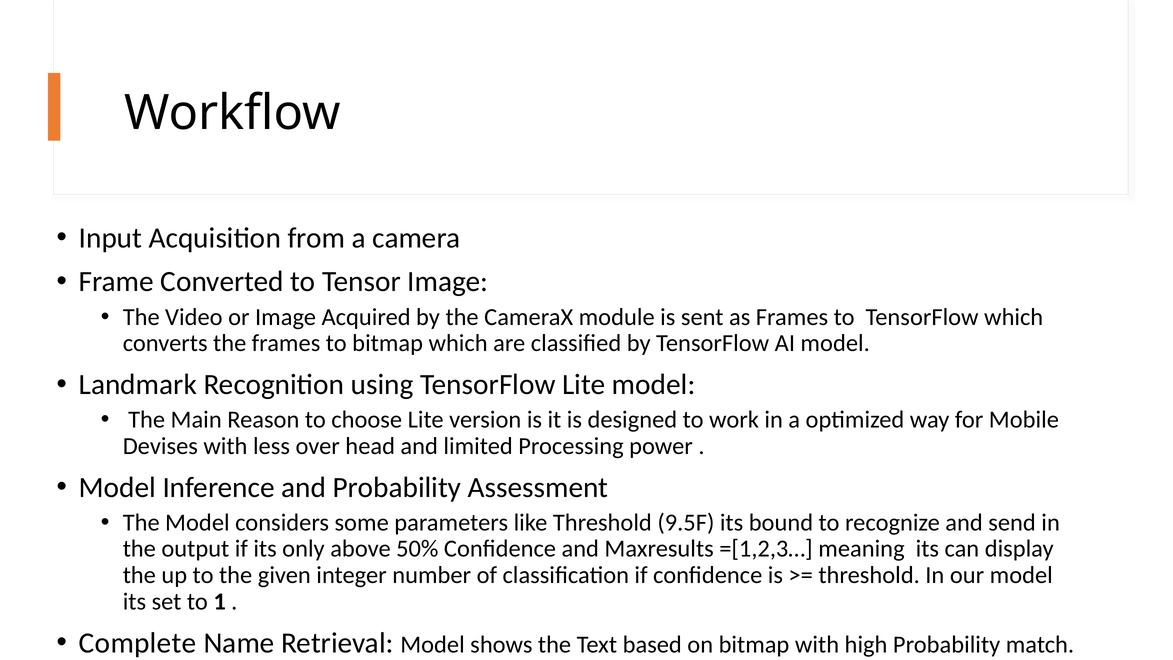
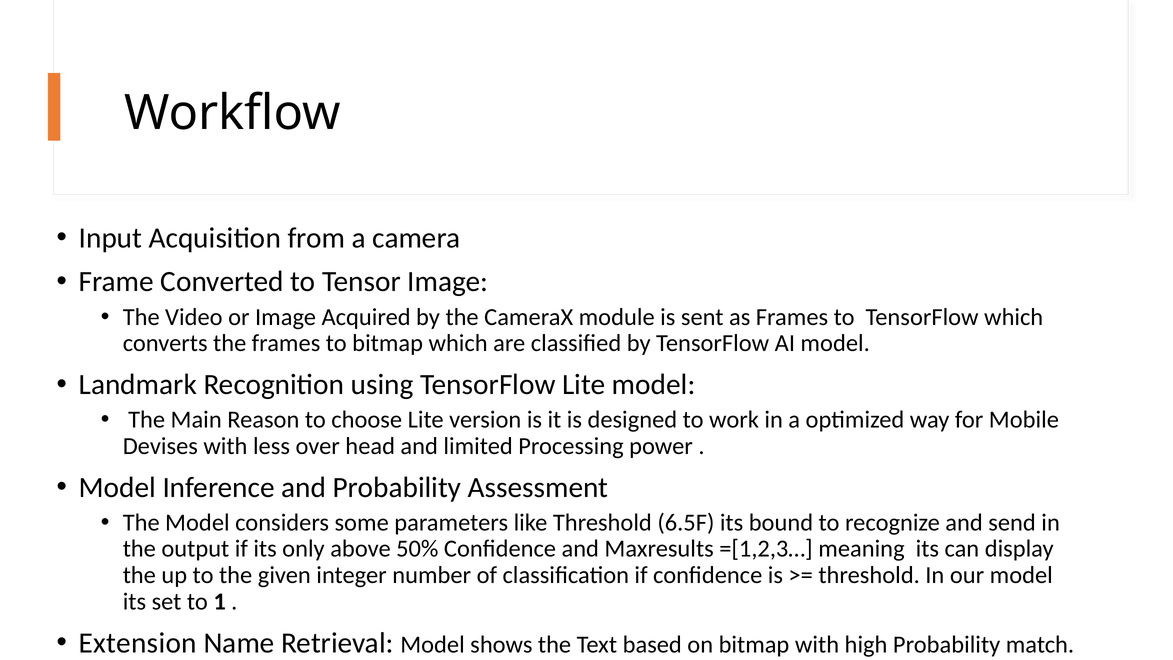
9.5F: 9.5F -> 6.5F (686, 522)
Complete: Complete -> Extension (138, 643)
